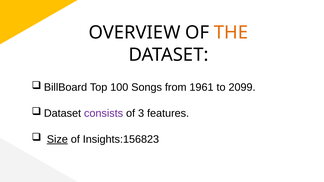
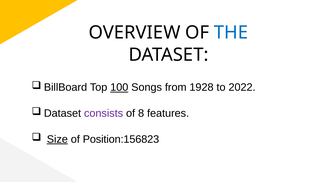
THE colour: orange -> blue (231, 33)
100 underline: none -> present (119, 88)
1961: 1961 -> 1928 (202, 88)
2099: 2099 -> 2022 (242, 88)
3: 3 -> 8 (141, 113)
Insights:156823: Insights:156823 -> Position:156823 (121, 139)
